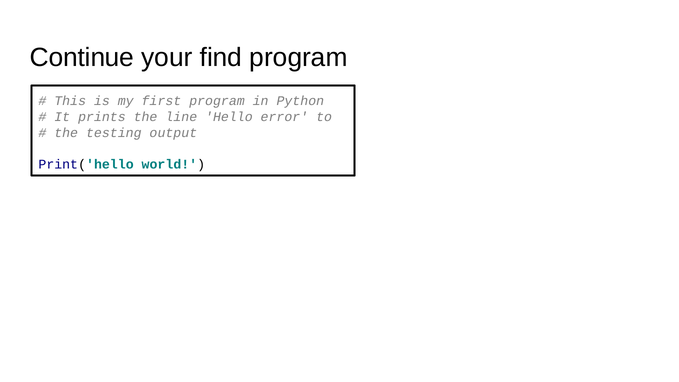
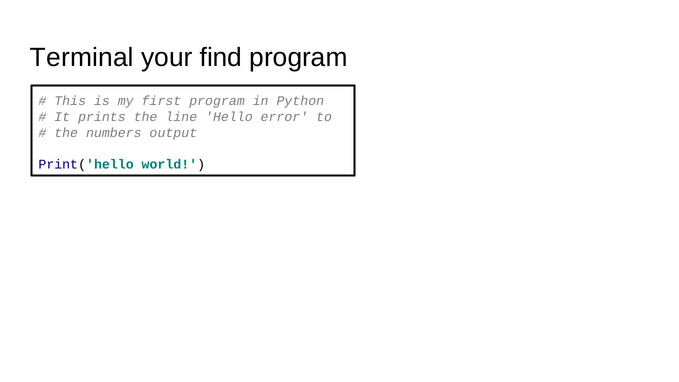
Continue: Continue -> Terminal (82, 58)
testing: testing -> numbers (114, 133)
